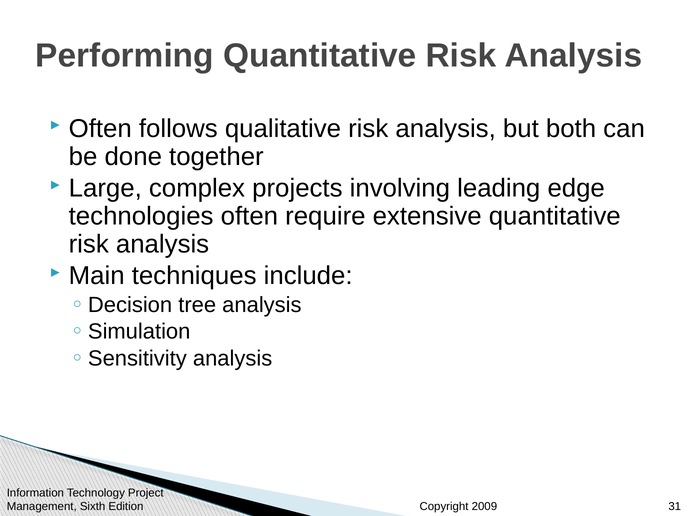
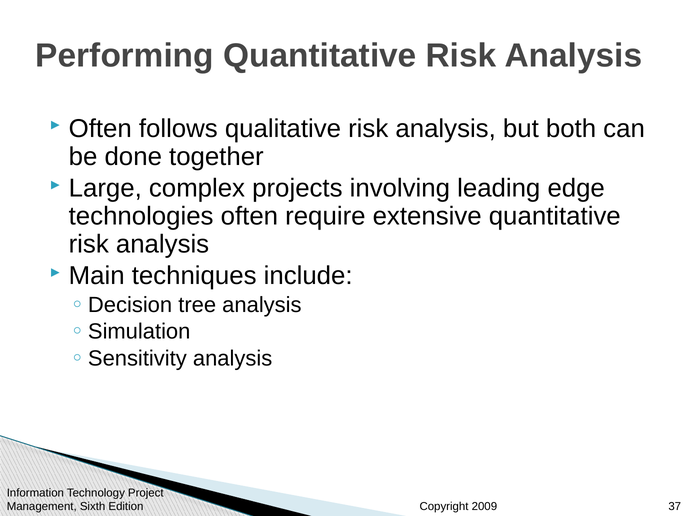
31: 31 -> 37 (675, 506)
